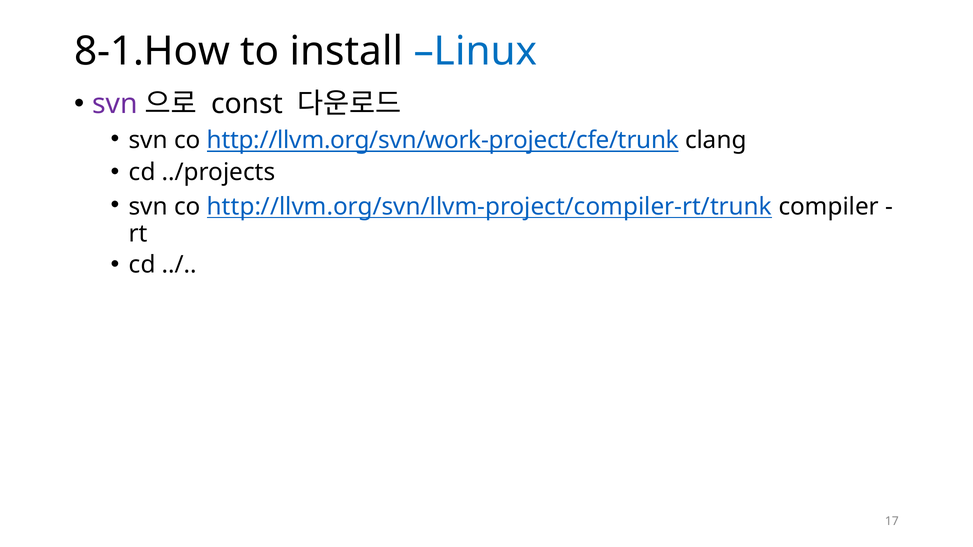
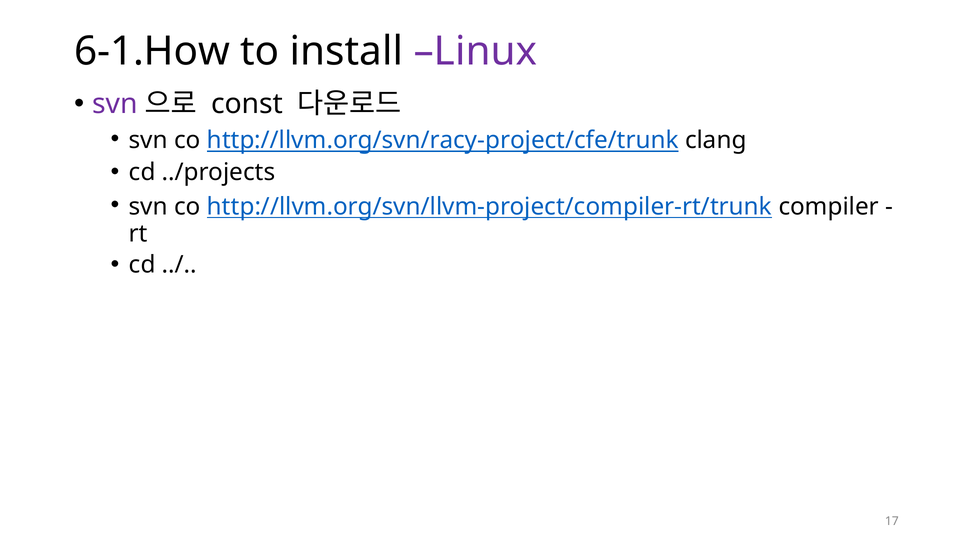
8-1.How: 8-1.How -> 6-1.How (152, 51)
Linux colour: blue -> purple (475, 51)
http://llvm.org/svn/work-project/cfe/trunk: http://llvm.org/svn/work-project/cfe/trunk -> http://llvm.org/svn/racy-project/cfe/trunk (443, 140)
